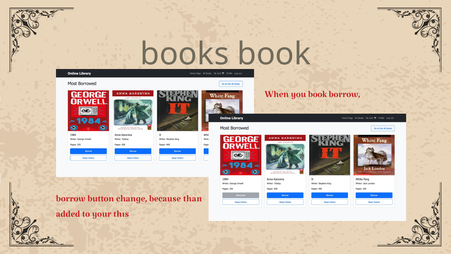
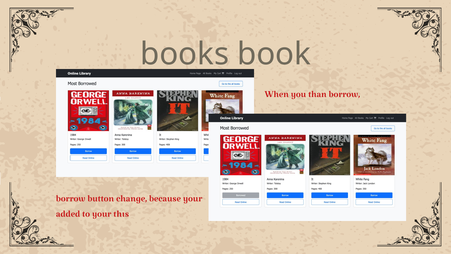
you book: book -> than (317, 93)
because than: than -> your (193, 197)
